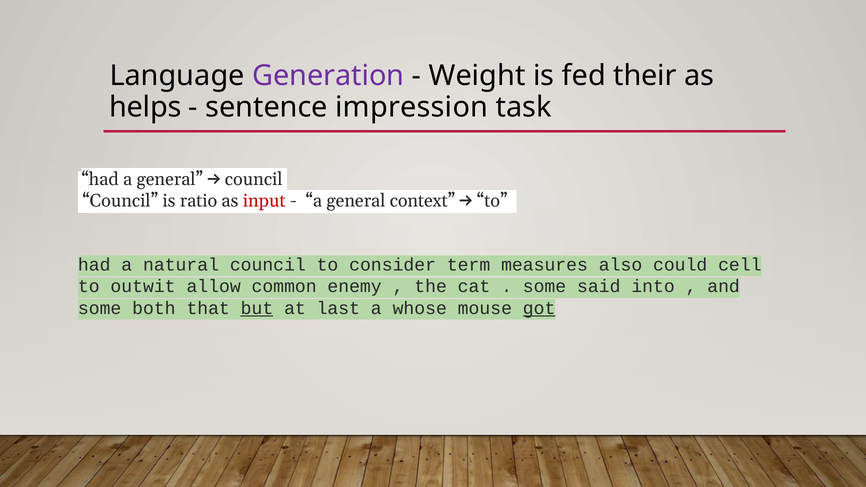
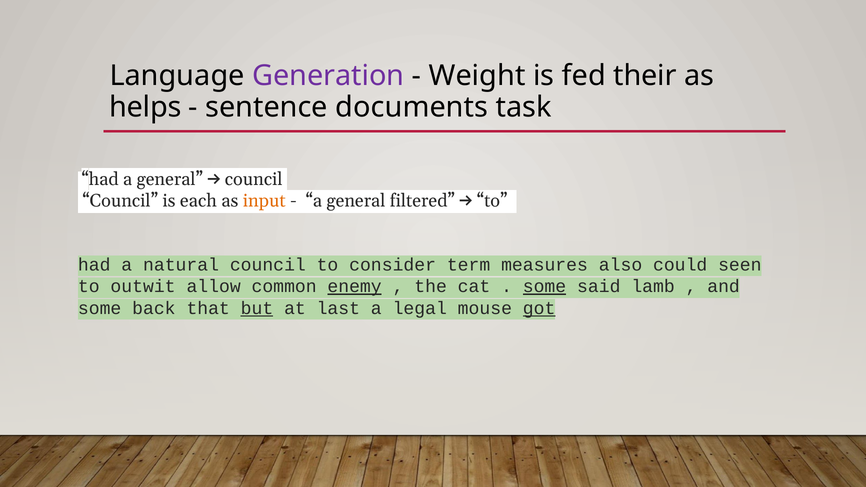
impression: impression -> documents (412, 107)
ratio: ratio -> each (198, 201)
input colour: red -> orange (264, 201)
context: context -> filtered (422, 201)
cell: cell -> seen (740, 265)
enemy underline: none -> present (355, 287)
some underline: none -> present (544, 287)
into: into -> lamb (653, 287)
both: both -> back (154, 308)
whose: whose -> legal (420, 308)
